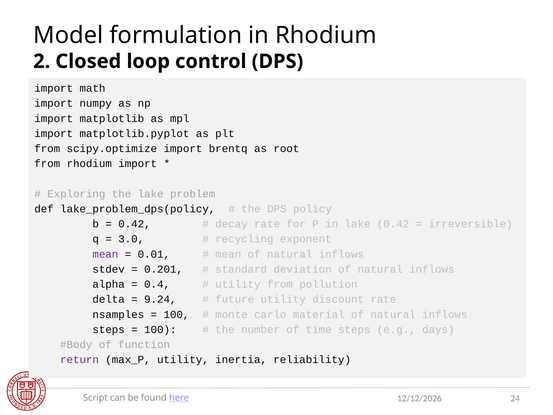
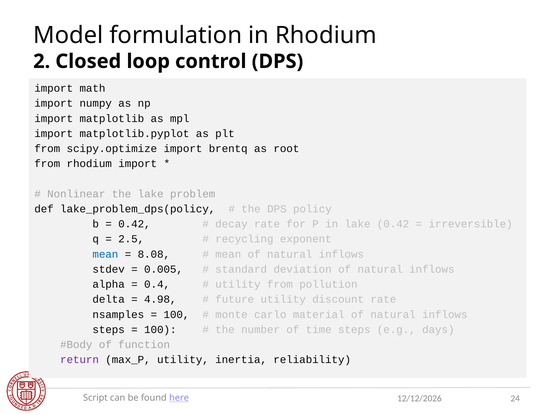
Exploring: Exploring -> Nonlinear (76, 194)
3.0: 3.0 -> 2.5 (131, 239)
mean colour: purple -> blue (105, 254)
0.01: 0.01 -> 8.08 (154, 254)
0.201: 0.201 -> 0.005 (164, 269)
9.24: 9.24 -> 4.98 (160, 299)
